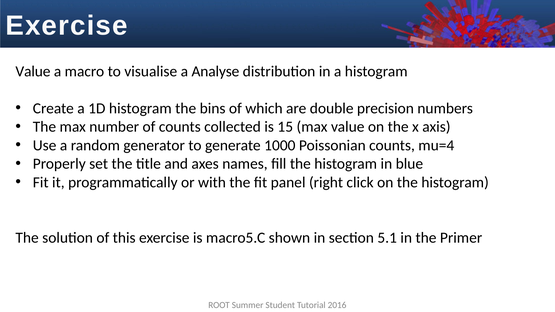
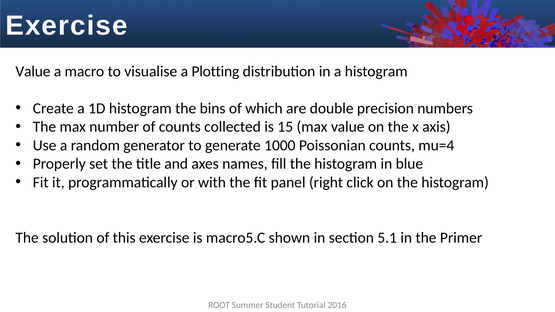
Analyse: Analyse -> Plotting (215, 71)
